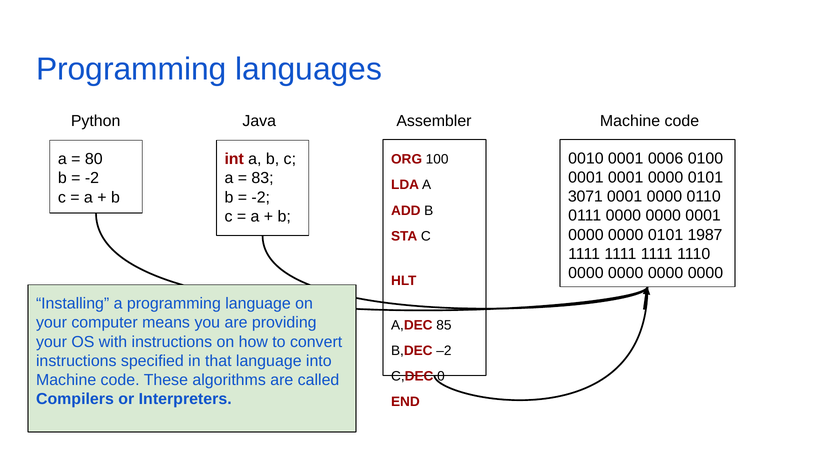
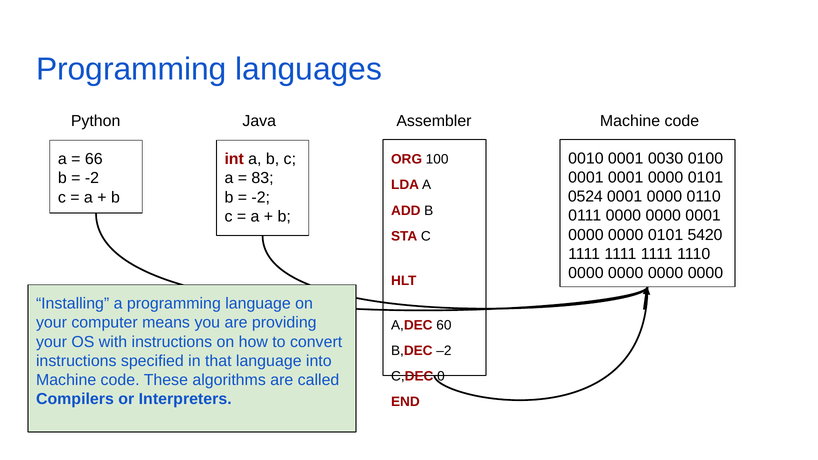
0006: 0006 -> 0030 (666, 159)
80: 80 -> 66 (94, 159)
3071: 3071 -> 0524 (585, 197)
1987: 1987 -> 5420 (705, 235)
85: 85 -> 60 (444, 325)
